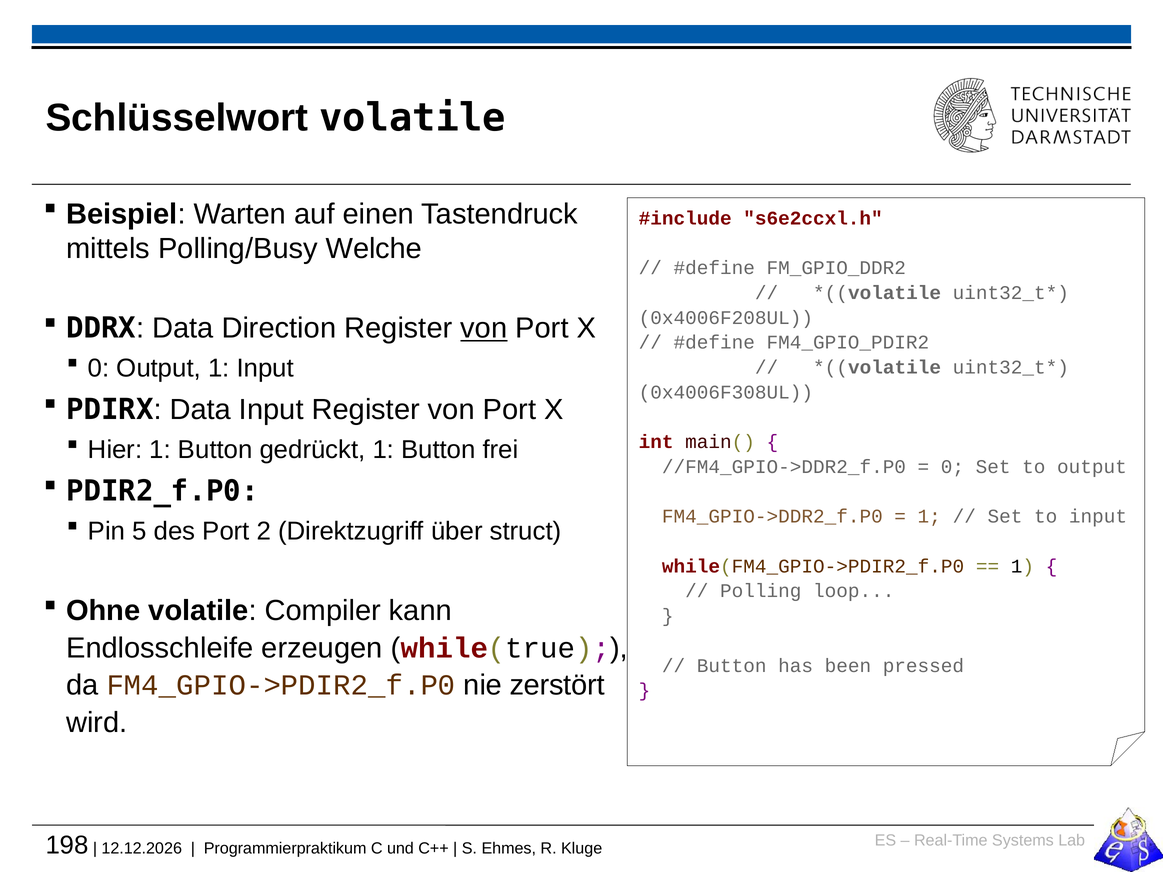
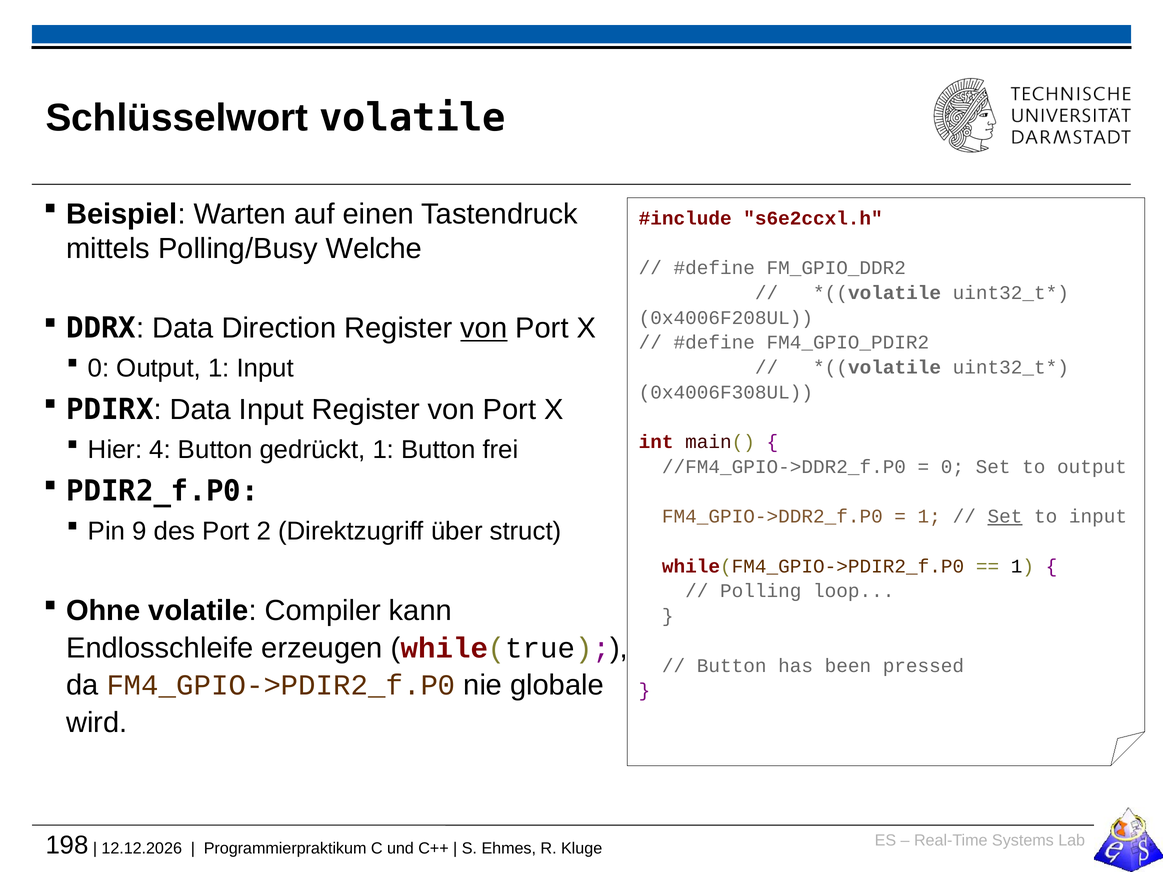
Hier 1: 1 -> 4 (160, 450)
Set underline: none -> present (1005, 517)
5: 5 -> 9 (139, 531)
zerstört: zerstört -> globale (557, 686)
